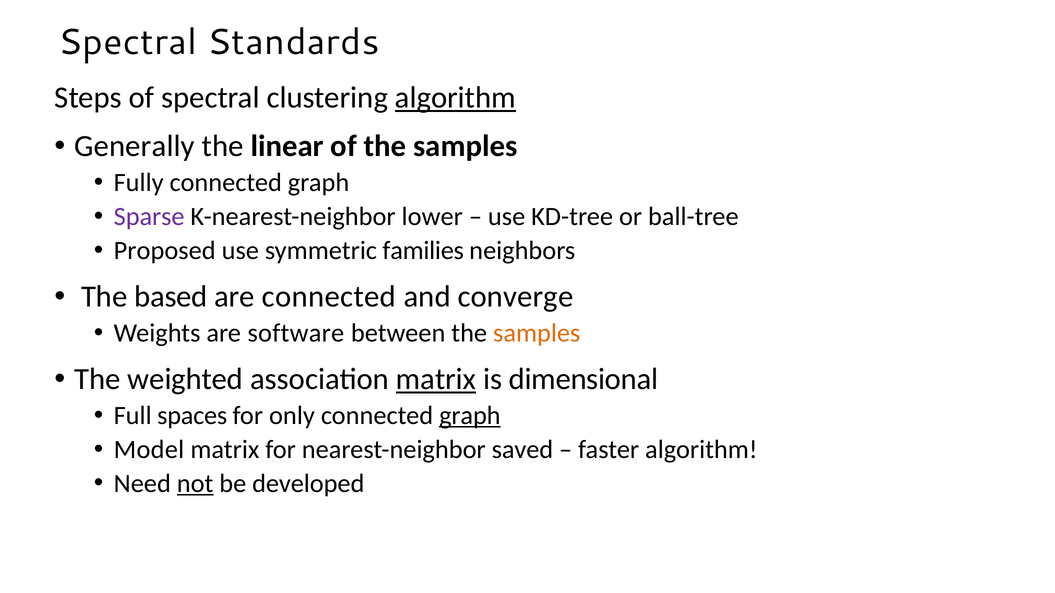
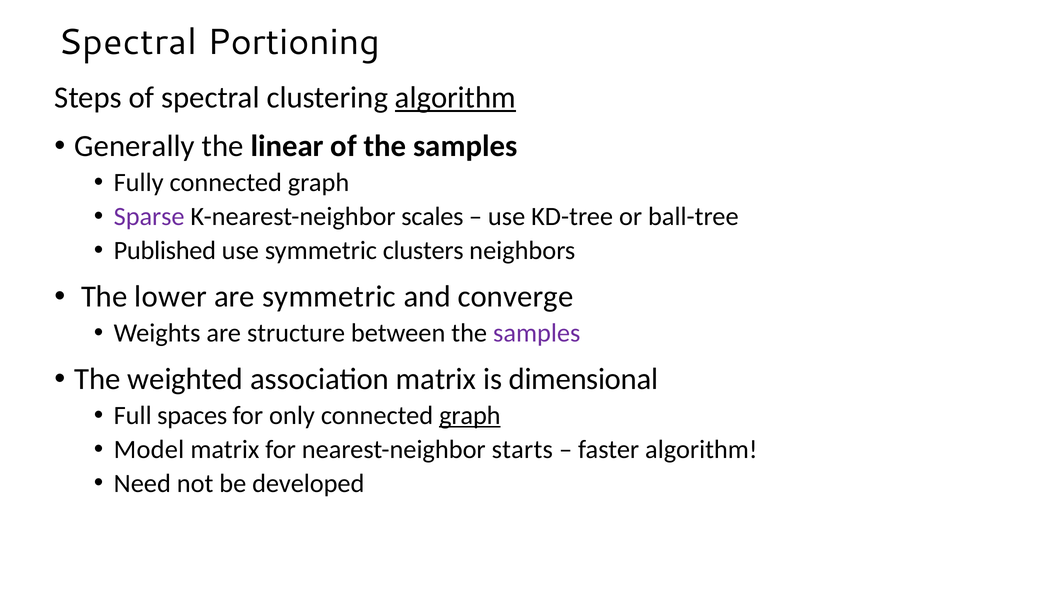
Standards: Standards -> Portioning (294, 43)
lower: lower -> scales (432, 217)
Proposed: Proposed -> Published (165, 251)
families: families -> clusters (423, 251)
based: based -> lower (171, 297)
are connected: connected -> symmetric (329, 297)
software: software -> structure (296, 333)
samples colour: orange -> purple (537, 333)
matrix underline: present -> none (436, 379)
saved: saved -> starts (522, 450)
not underline: present -> none (195, 484)
